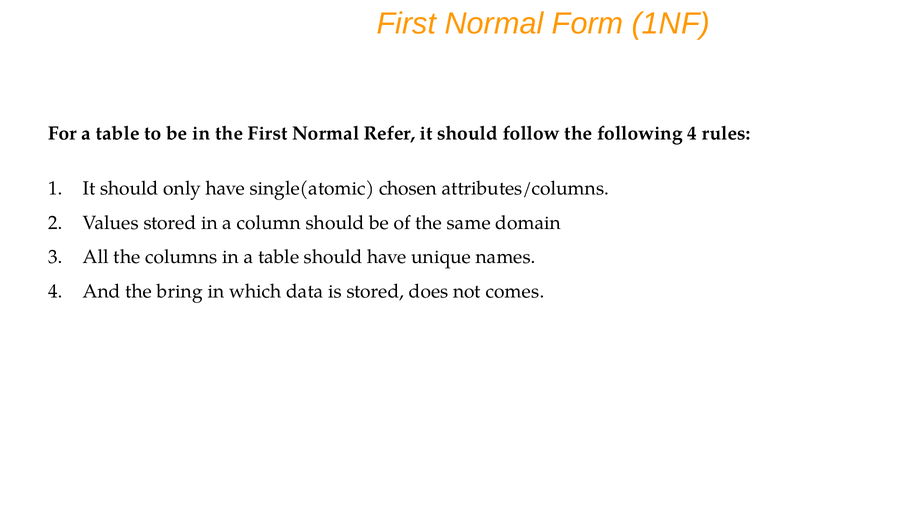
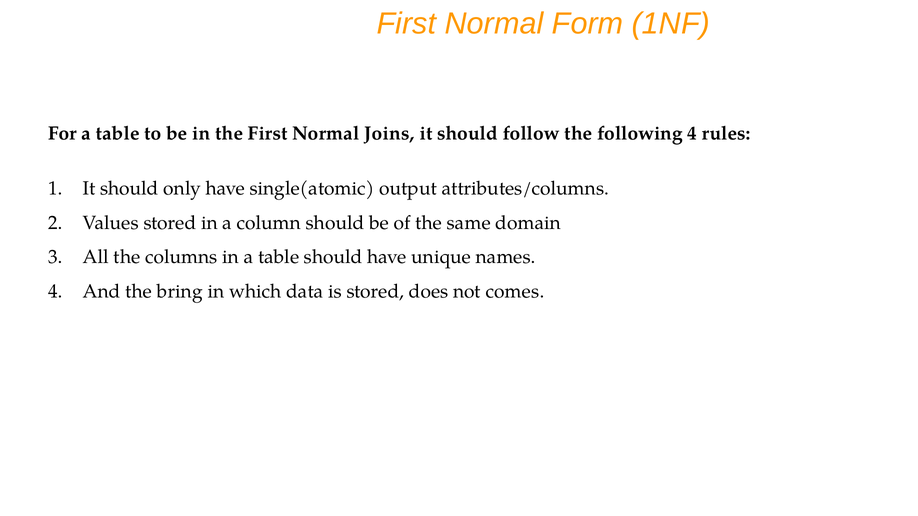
Refer: Refer -> Joins (390, 133)
chosen: chosen -> output (408, 188)
